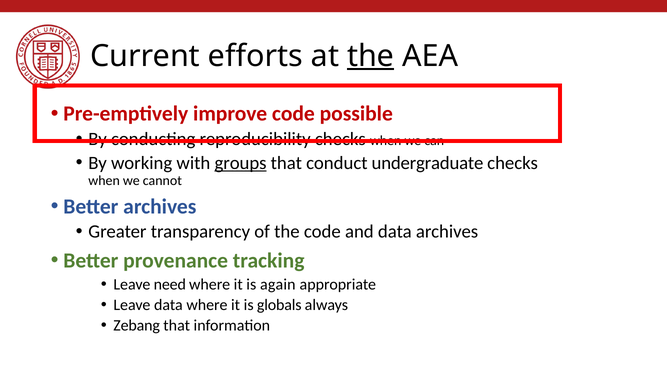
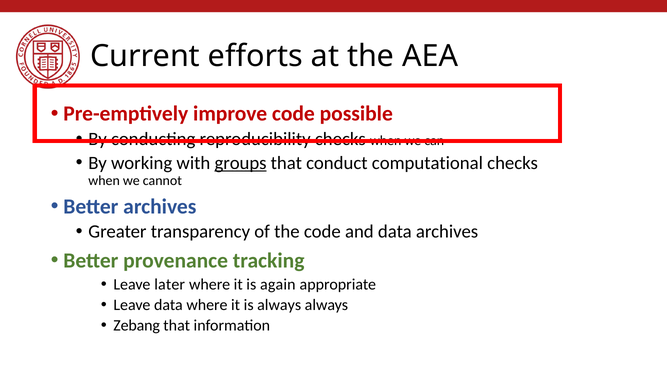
the underline: present -> none (371, 56)
undergraduate: undergraduate -> computational (427, 163)
need: need -> later (170, 284)
is globals: globals -> always (279, 305)
